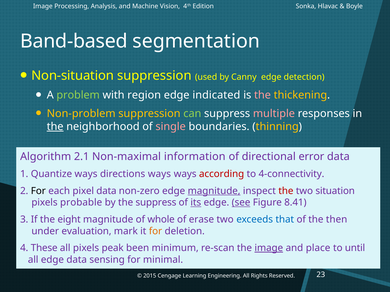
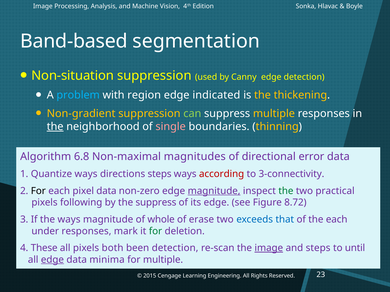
problem colour: light green -> light blue (78, 95)
the colour: pink -> yellow (262, 95)
Non-problem: Non-problem -> Non-gradient (81, 114)
multiple colour: pink -> yellow (274, 114)
2.1: 2.1 -> 6.8 (82, 157)
information: information -> magnitudes (195, 157)
directions ways: ways -> steps (160, 174)
4-connectivity: 4-connectivity -> 3-connectivity (291, 174)
the colour: red -> green (286, 191)
situation: situation -> practical (335, 191)
probable: probable -> following (81, 203)
its underline: present -> none (196, 203)
see underline: present -> none (241, 203)
8.41: 8.41 -> 8.72 (295, 203)
the eight: eight -> ways (69, 220)
the then: then -> each (337, 220)
under evaluation: evaluation -> responses (86, 231)
for colour: orange -> green (156, 231)
peak: peak -> both (113, 248)
been minimum: minimum -> detection (175, 248)
and place: place -> steps (318, 248)
edge underline: none -> present (52, 260)
sensing: sensing -> minima (107, 260)
for minimal: minimal -> multiple (163, 260)
